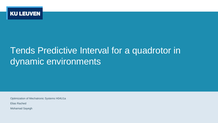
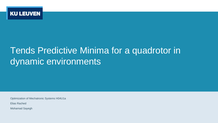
Interval: Interval -> Minima (94, 50)
